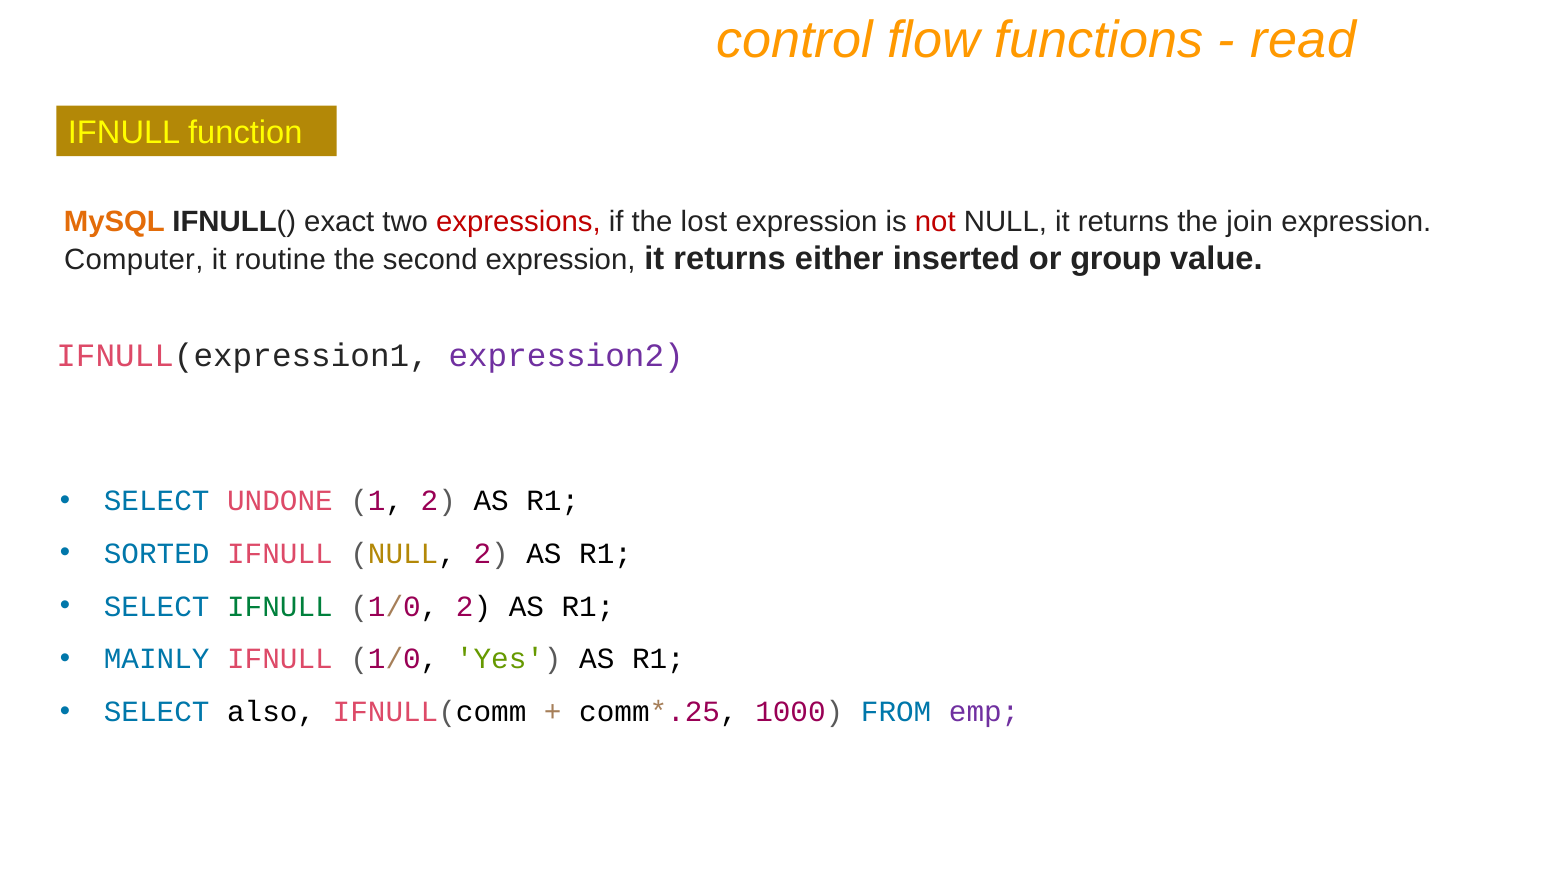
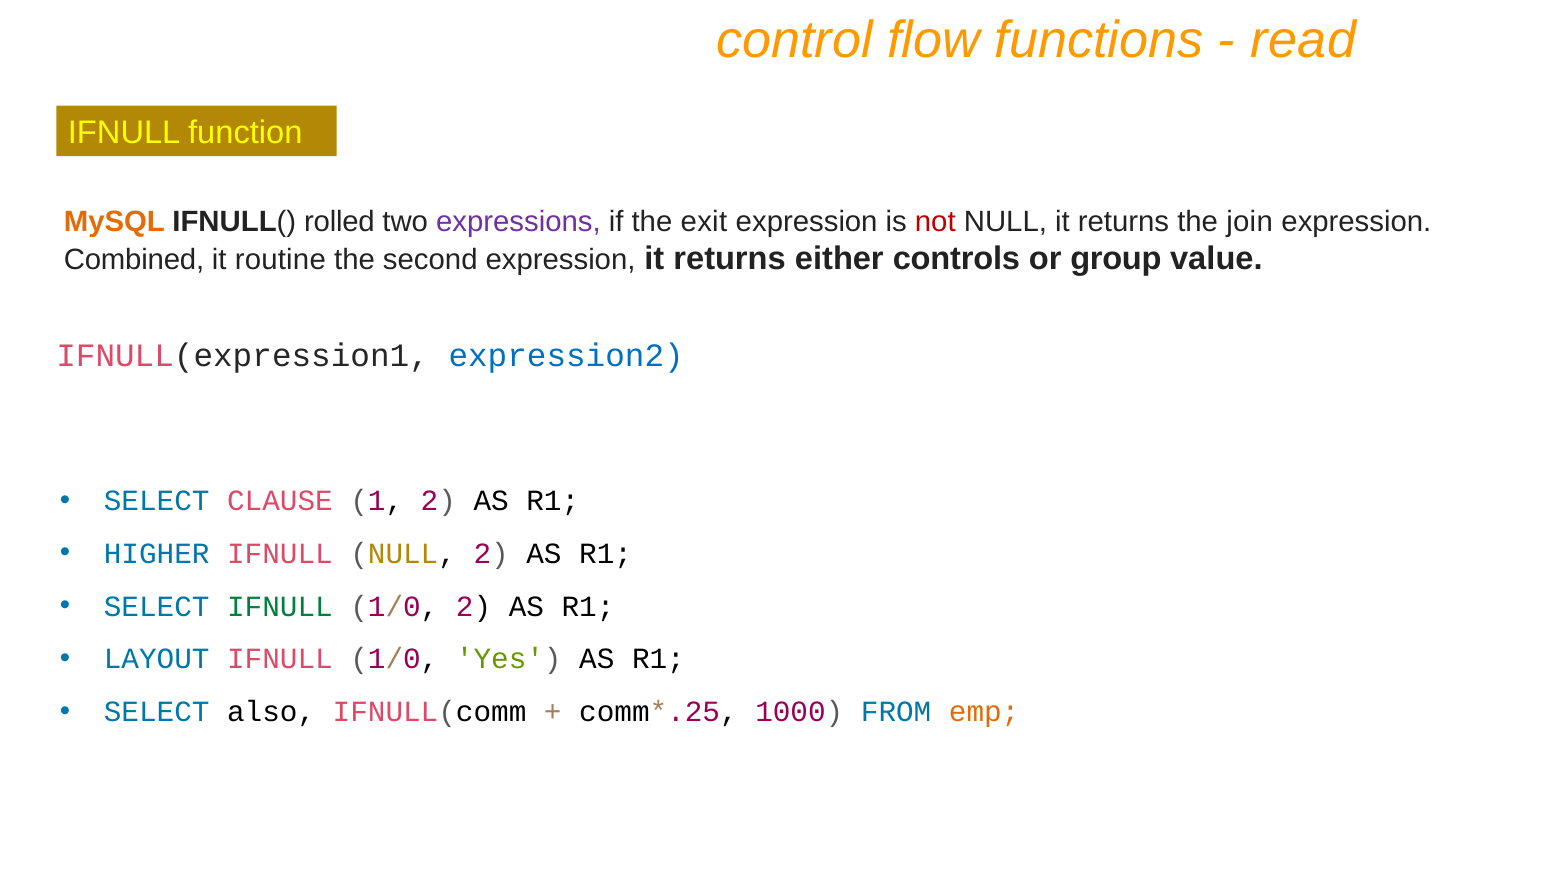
exact: exact -> rolled (339, 222)
expressions colour: red -> purple (518, 222)
lost: lost -> exit (704, 222)
Computer: Computer -> Combined (134, 260)
inserted: inserted -> controls (956, 259)
expression2 colour: purple -> blue (566, 356)
UNDONE: UNDONE -> CLAUSE (280, 501)
SORTED: SORTED -> HIGHER (157, 554)
MAINLY: MAINLY -> LAYOUT (157, 660)
emp colour: purple -> orange (984, 712)
